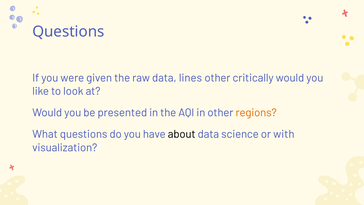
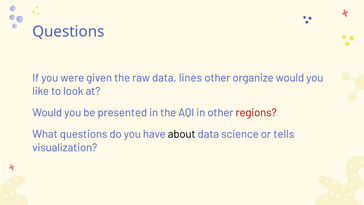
critically: critically -> organize (253, 78)
regions colour: orange -> red (256, 113)
with: with -> tells (284, 134)
